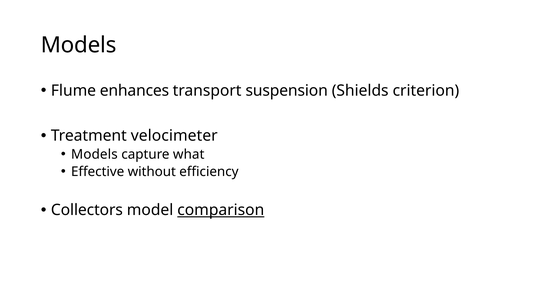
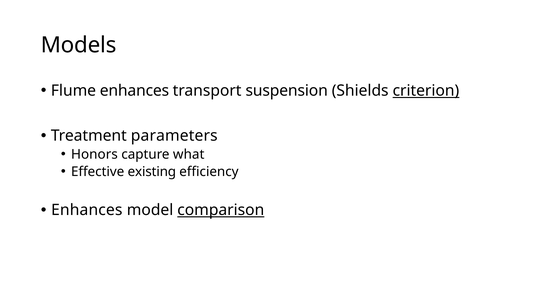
criterion underline: none -> present (426, 91)
velocimeter: velocimeter -> parameters (174, 136)
Models: Models -> Honors (94, 154)
without: without -> existing (152, 171)
Collectors: Collectors -> Enhances (87, 210)
